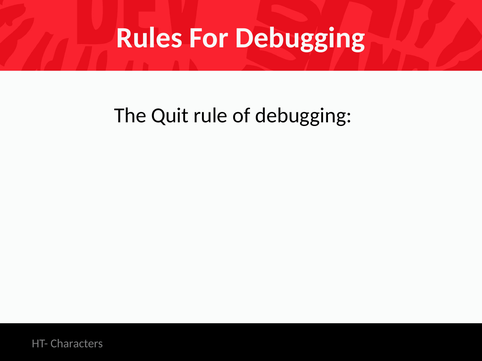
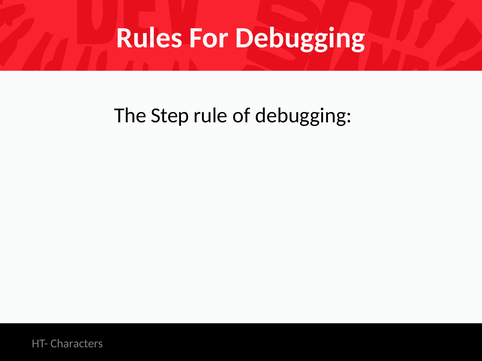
Quit: Quit -> Step (170, 116)
